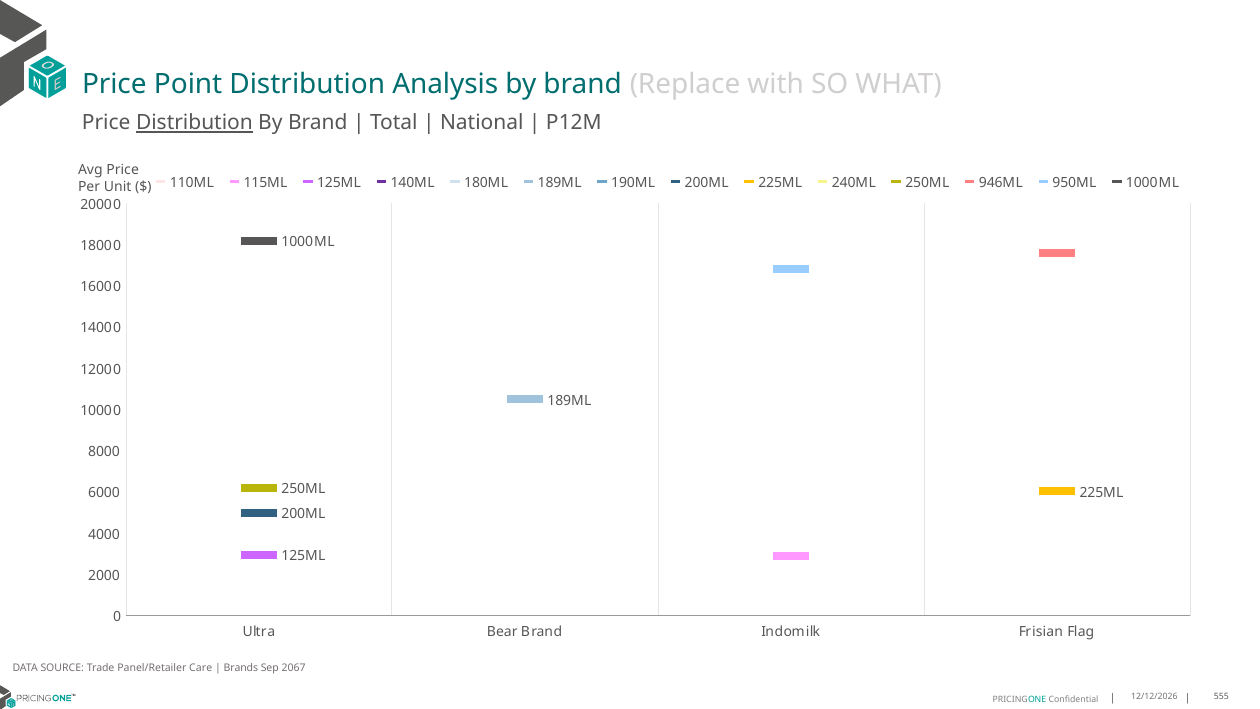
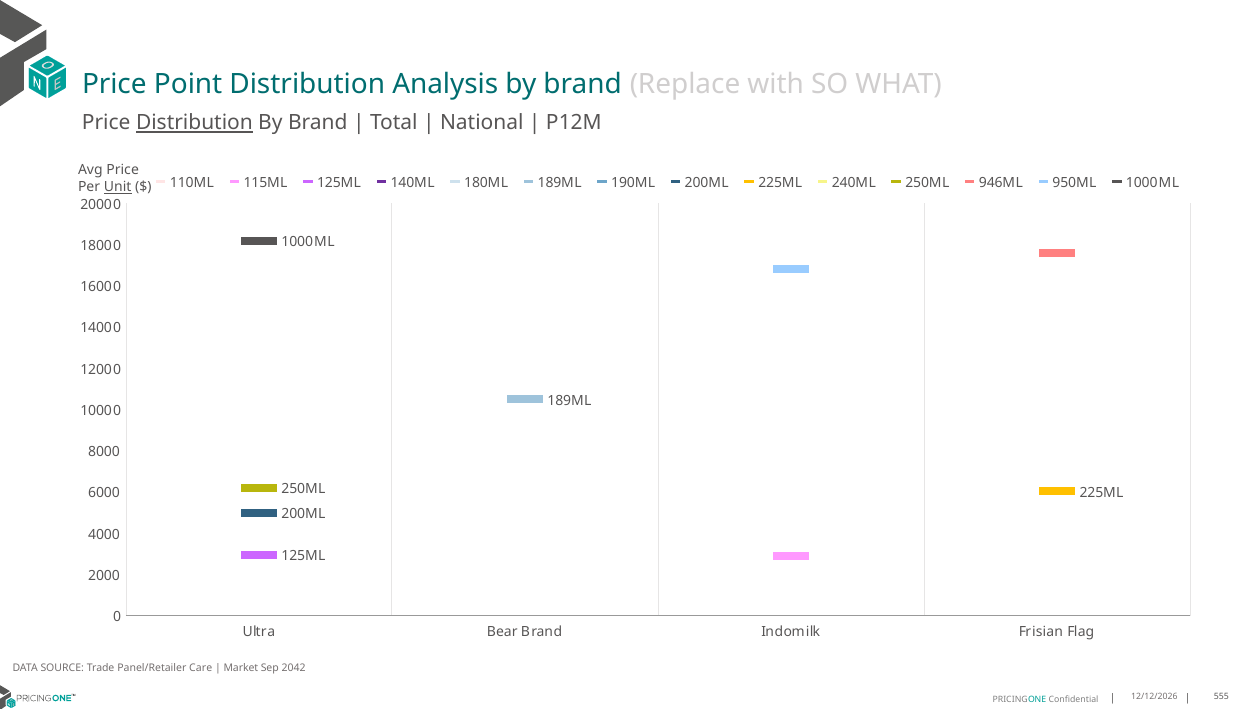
Unit underline: none -> present (118, 187)
Brands: Brands -> Market (241, 668)
2067: 2067 -> 2042 (294, 668)
